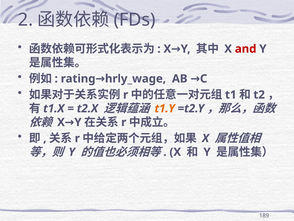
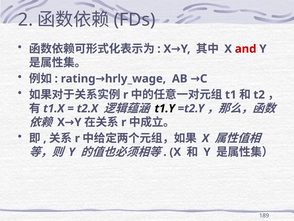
t1.Y colour: orange -> black (165, 108)
